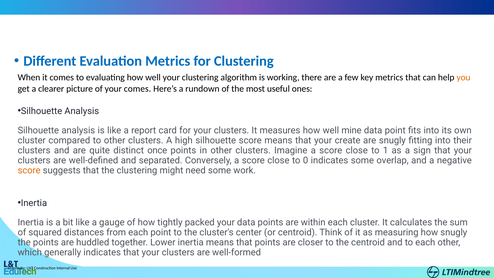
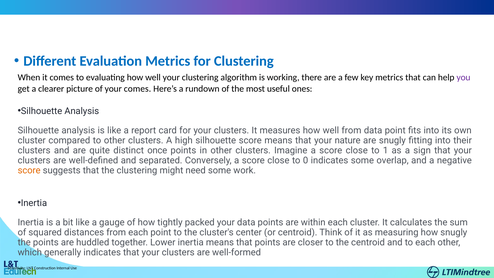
you colour: orange -> purple (463, 78)
well mine: mine -> from (351, 130)
create: create -> nature (348, 140)
